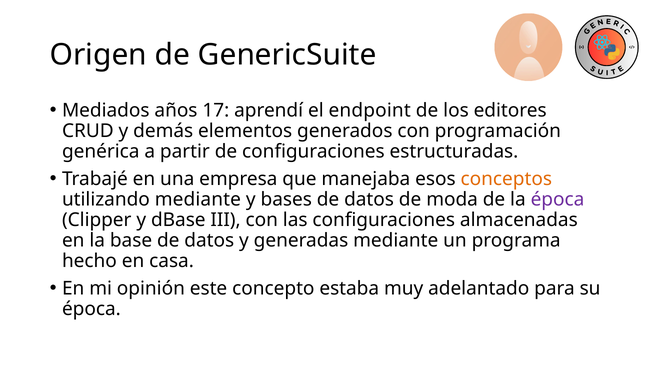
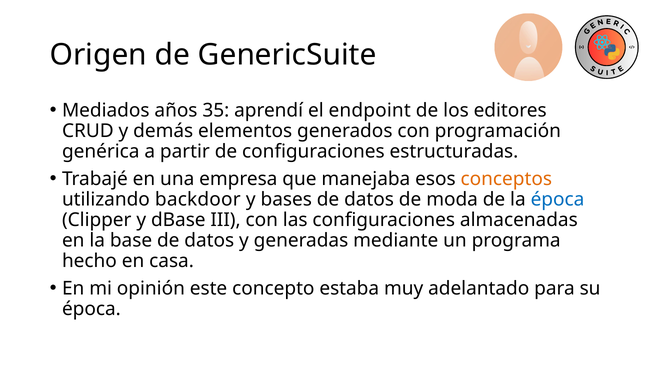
17: 17 -> 35 (216, 110)
utilizando mediante: mediante -> backdoor (198, 200)
época colour: purple -> blue (558, 200)
